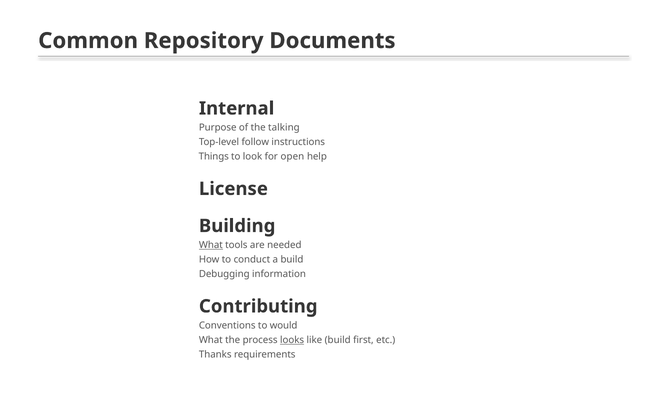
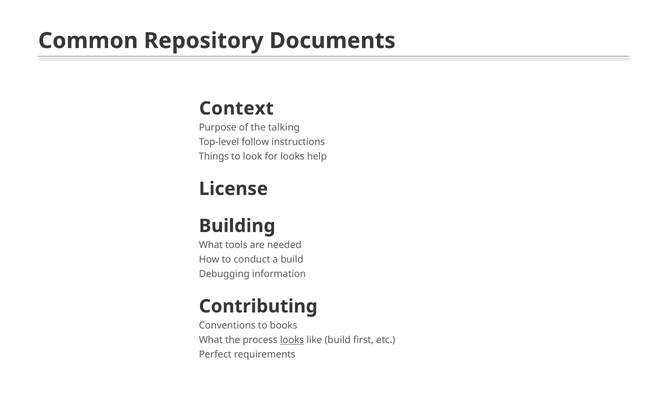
Internal: Internal -> Context (236, 108)
for open: open -> looks (292, 156)
What underline: present -> none (211, 245)
would: would -> books (284, 325)
Thanks: Thanks -> Perfect (215, 354)
